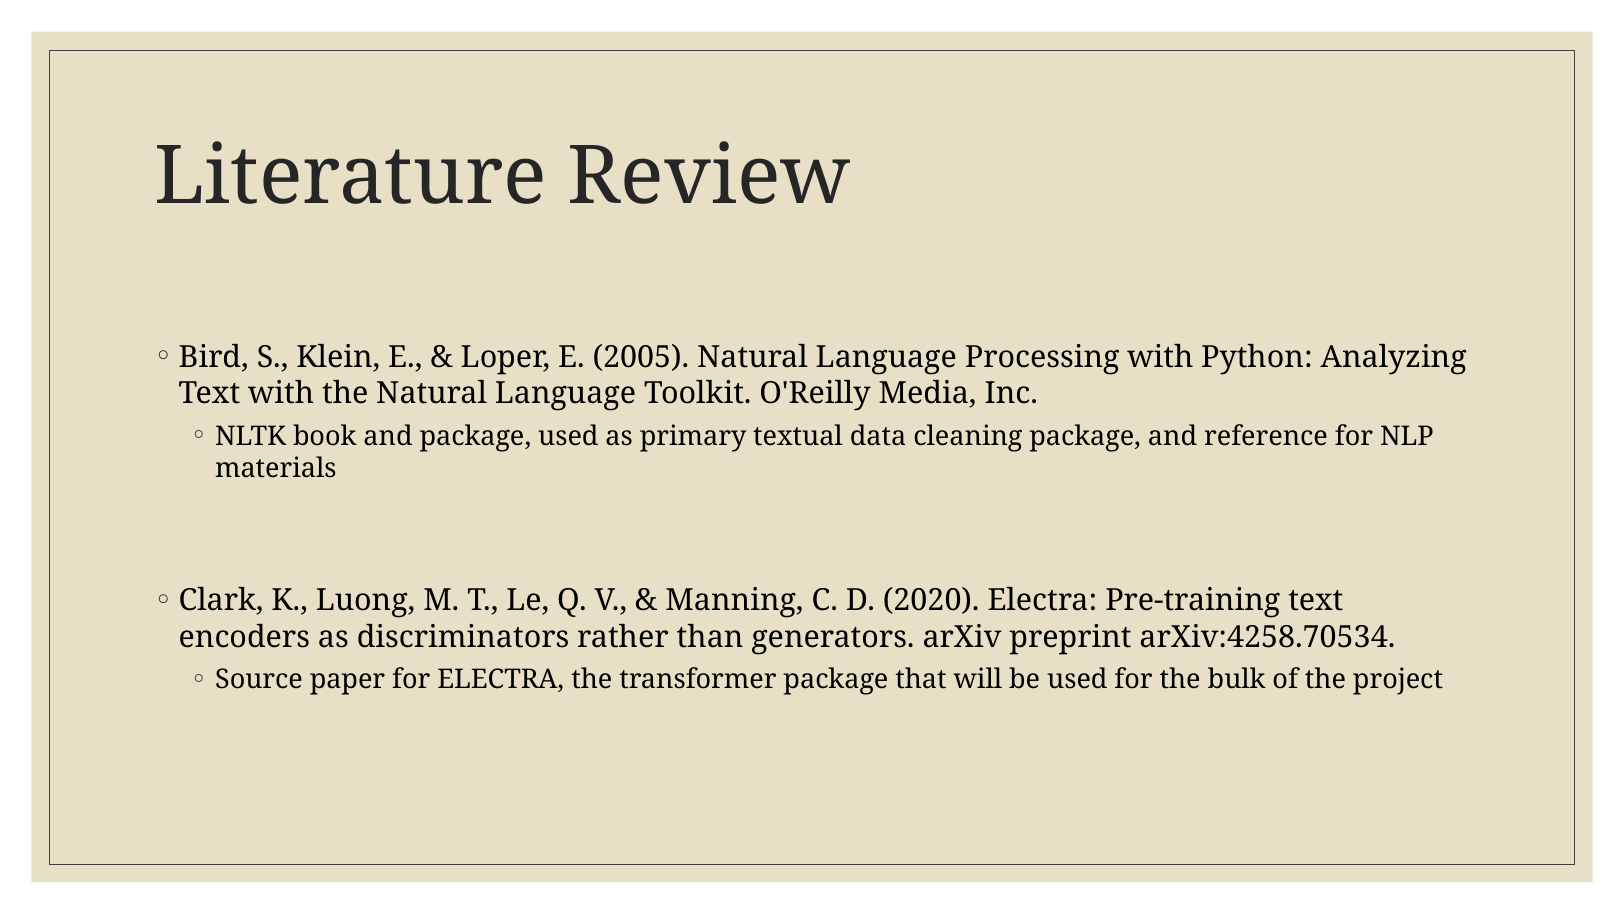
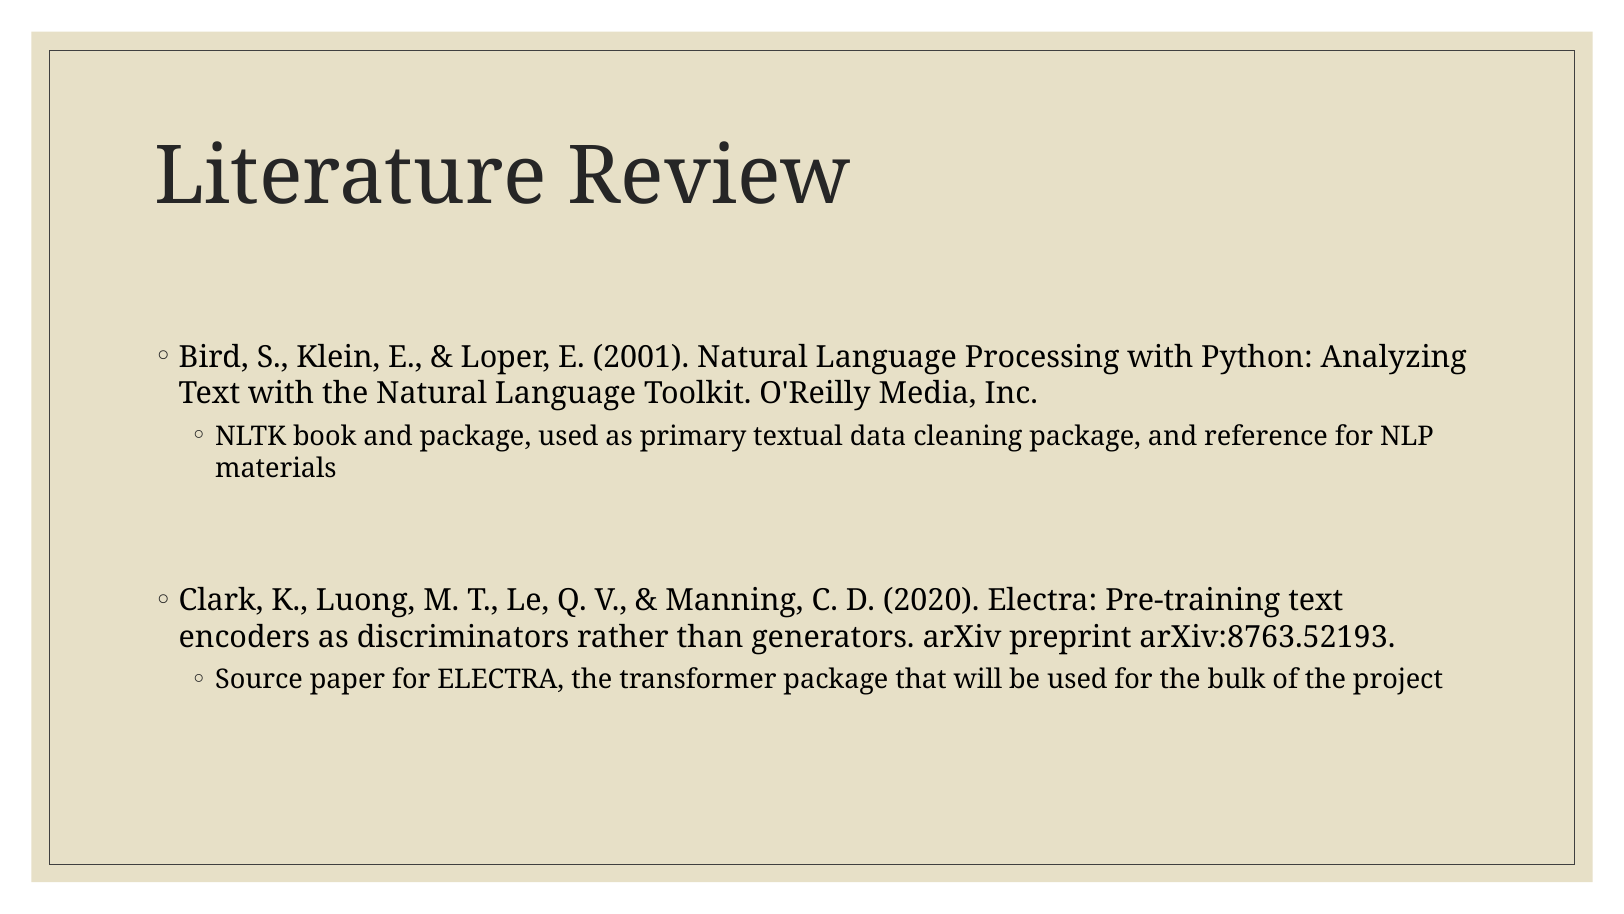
2005: 2005 -> 2001 (641, 357)
arXiv:4258.70534: arXiv:4258.70534 -> arXiv:8763.52193 (1267, 637)
